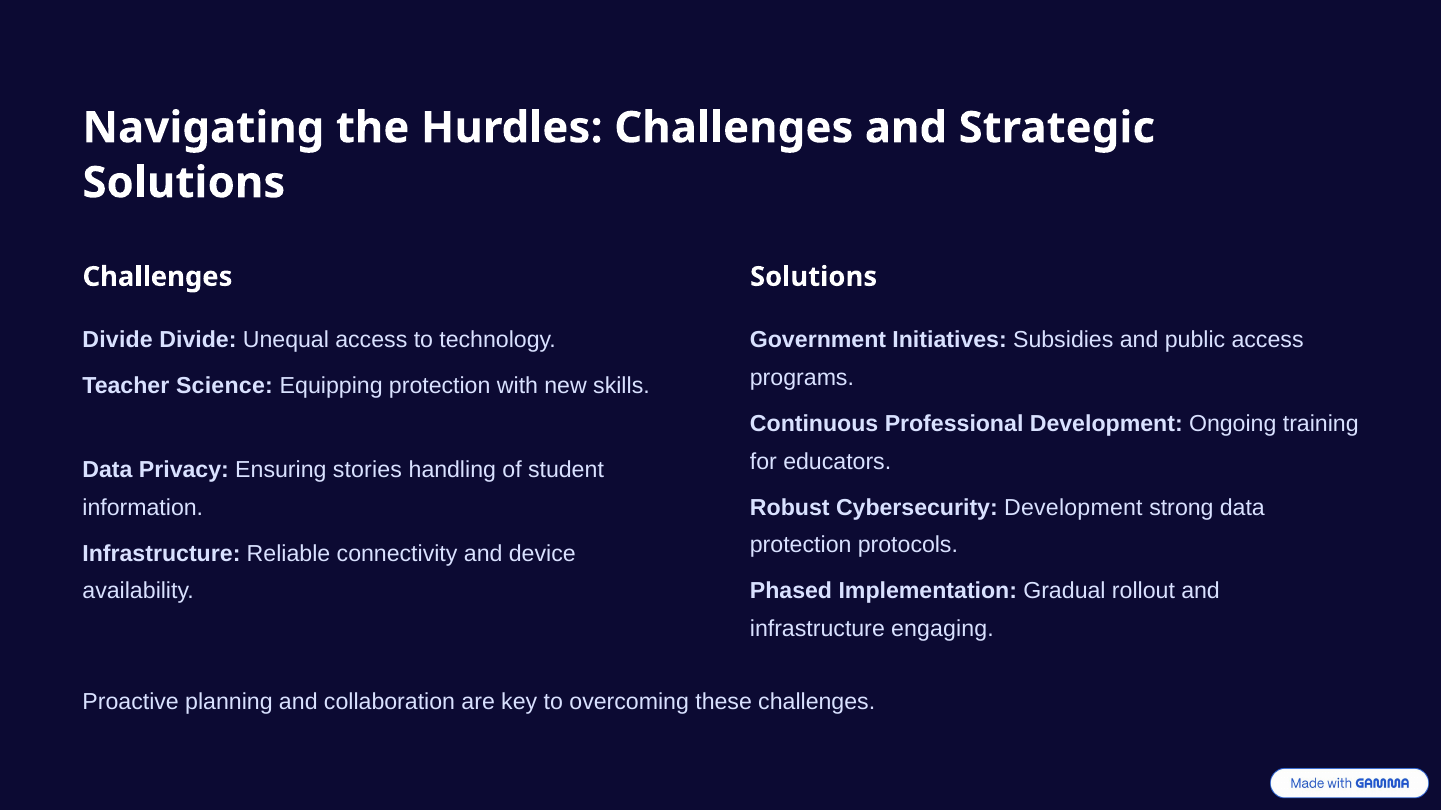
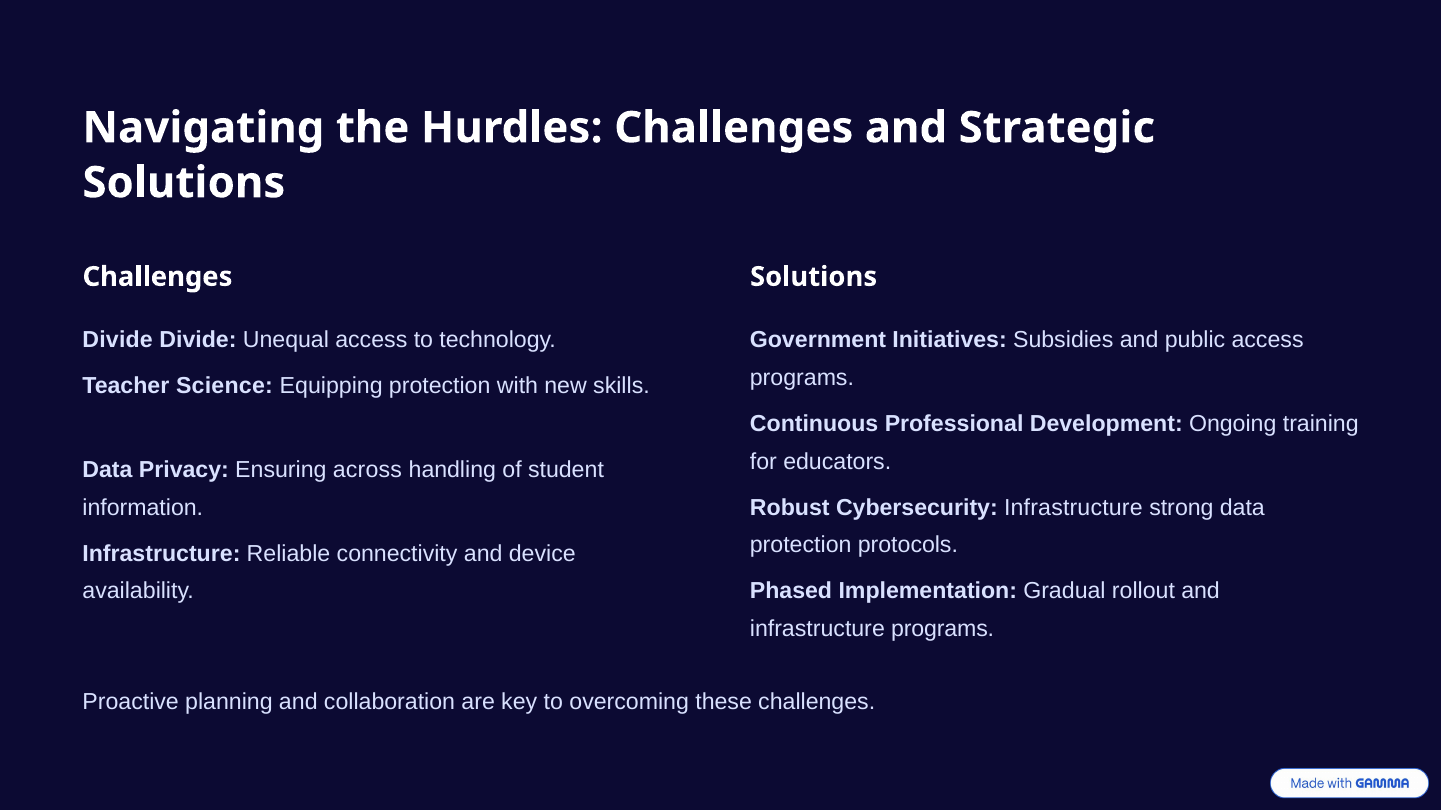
stories: stories -> across (367, 470)
Cybersecurity Development: Development -> Infrastructure (1073, 508)
infrastructure engaging: engaging -> programs (943, 629)
